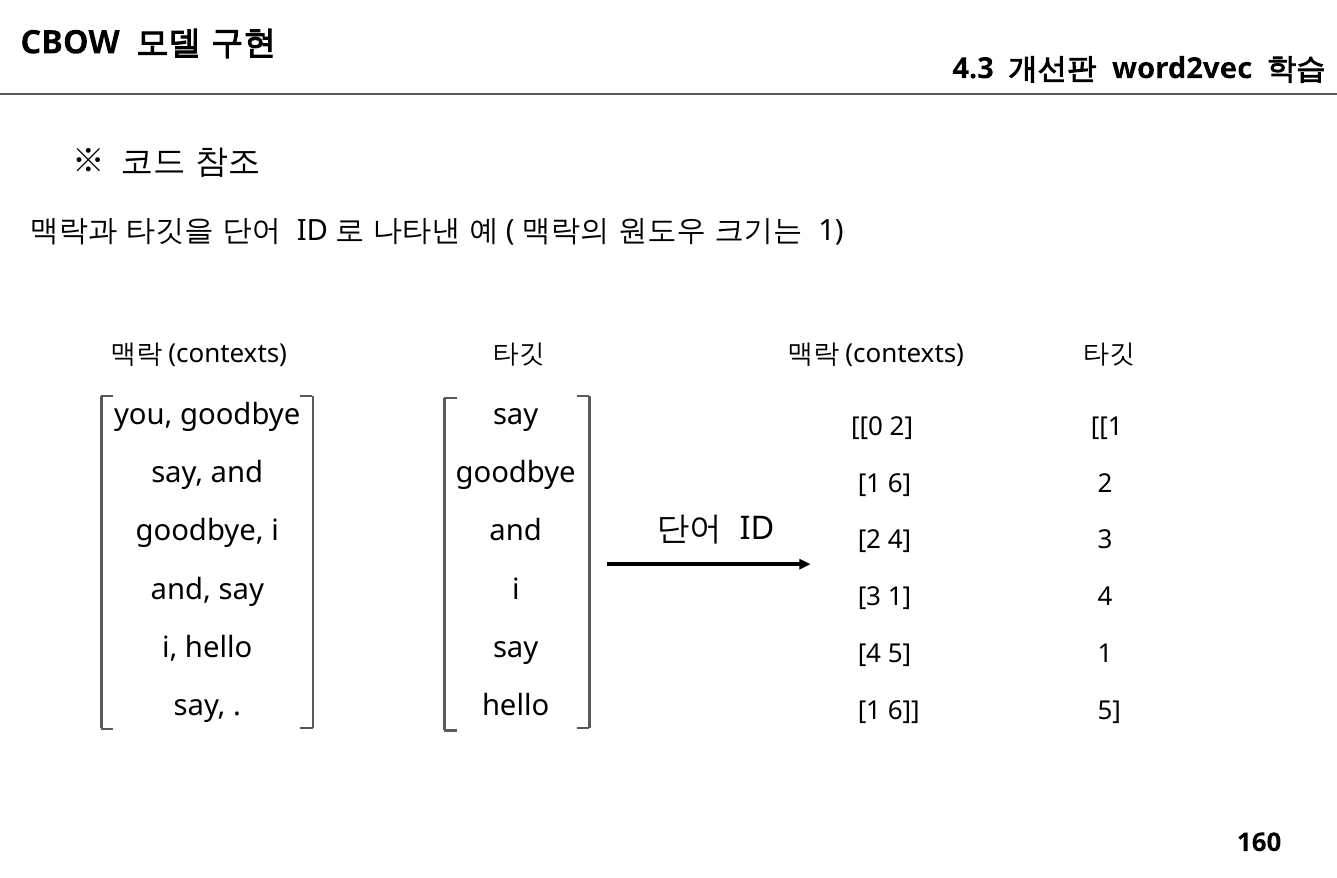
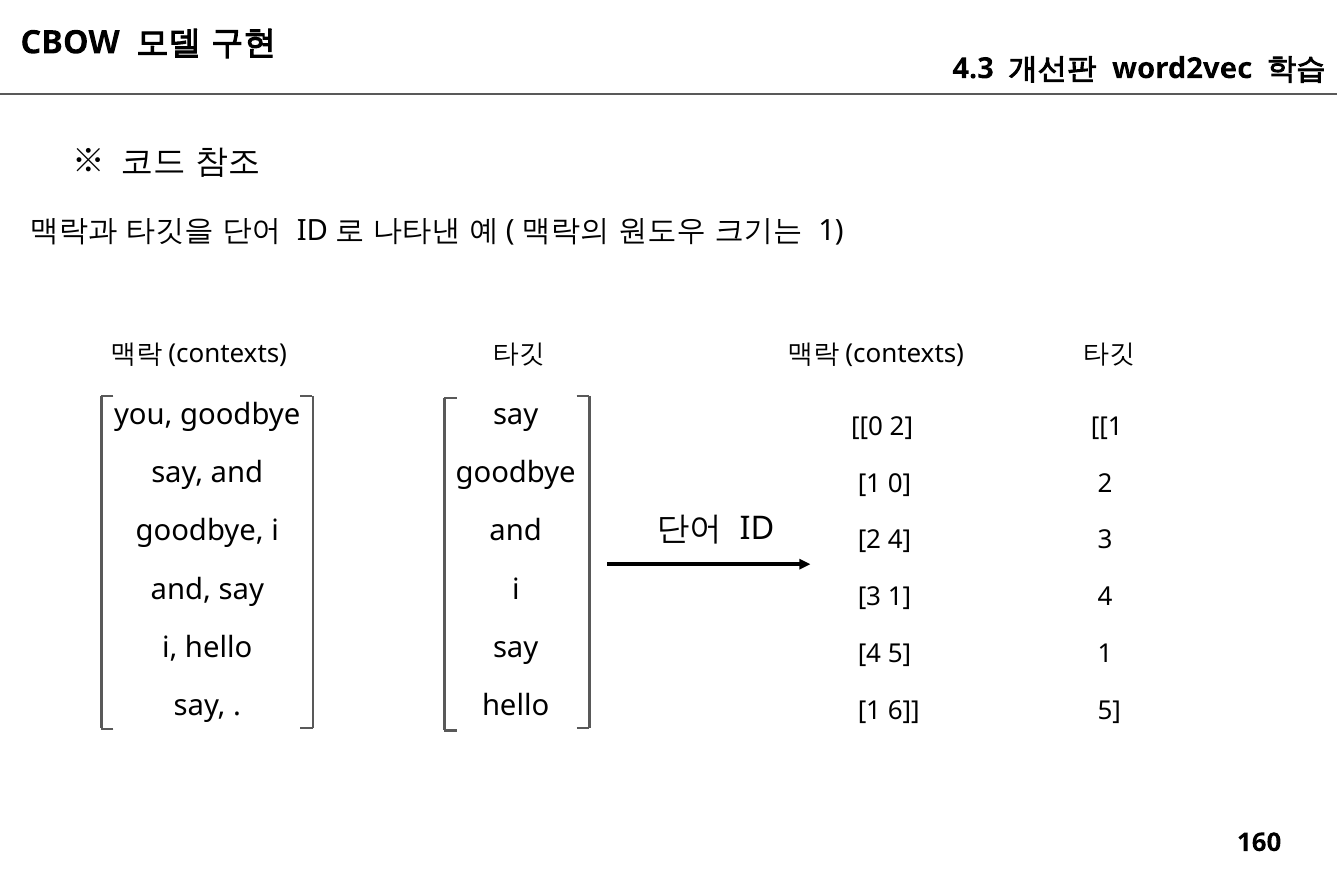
6: 6 -> 0 (899, 484)
